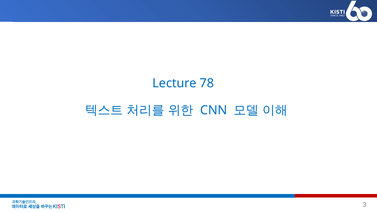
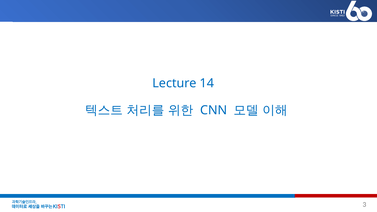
78: 78 -> 14 (207, 83)
